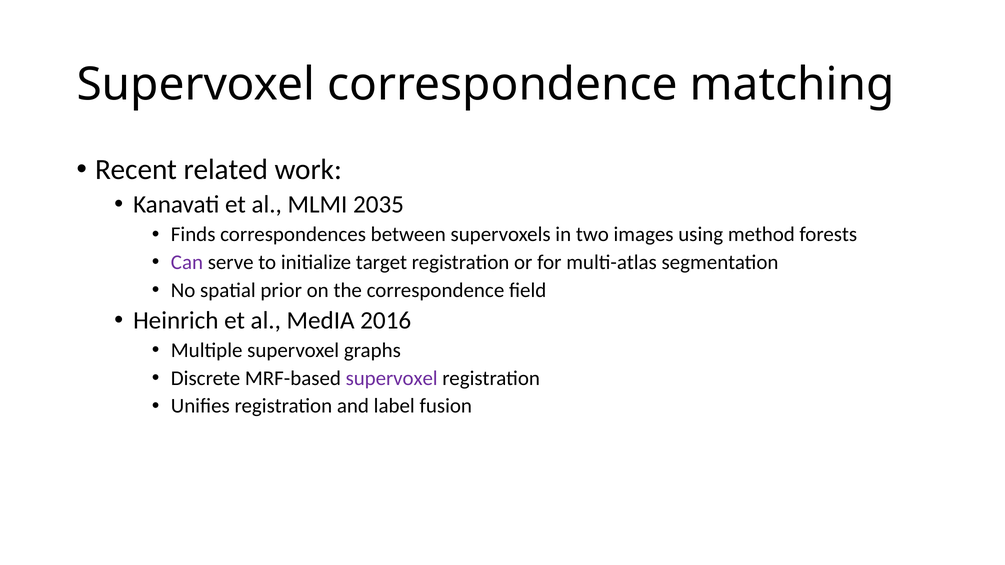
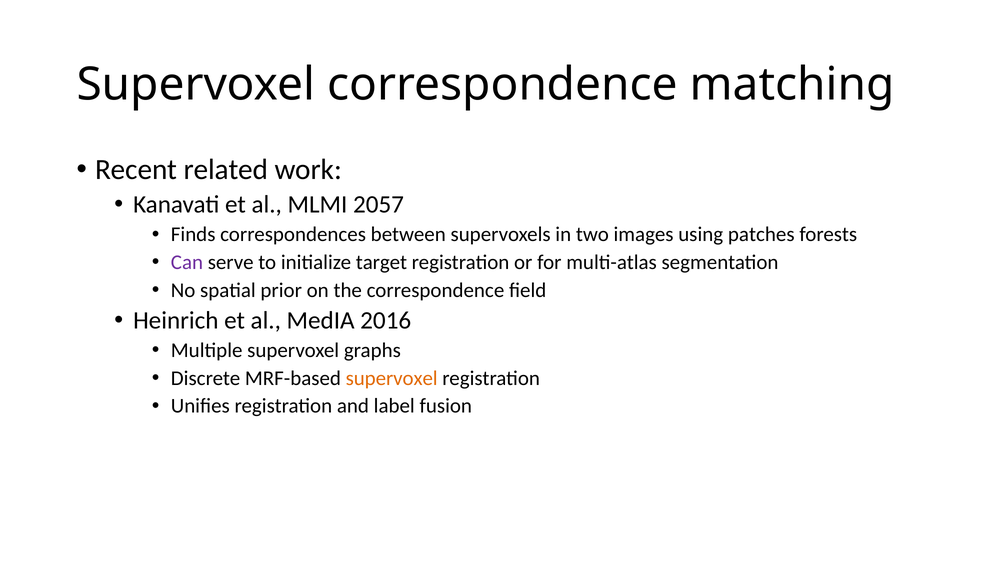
2035: 2035 -> 2057 (379, 205)
method: method -> patches (761, 235)
supervoxel colour: purple -> orange (392, 378)
